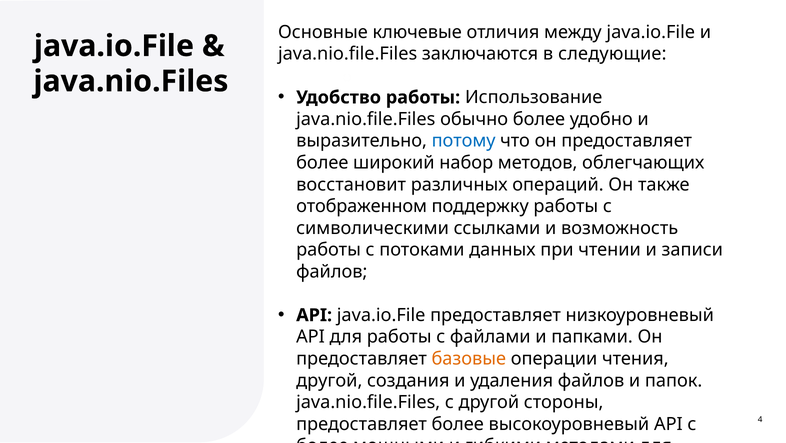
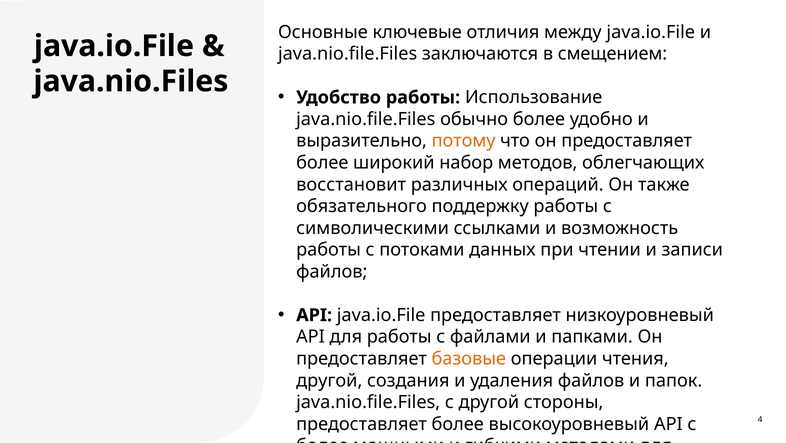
следующие: следующие -> смещением (612, 54)
потому colour: blue -> orange (464, 141)
отображенном: отображенном -> обязательного (361, 206)
